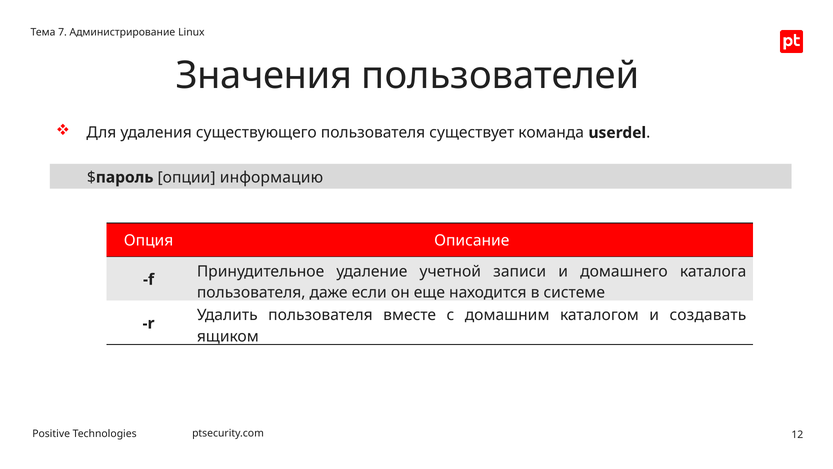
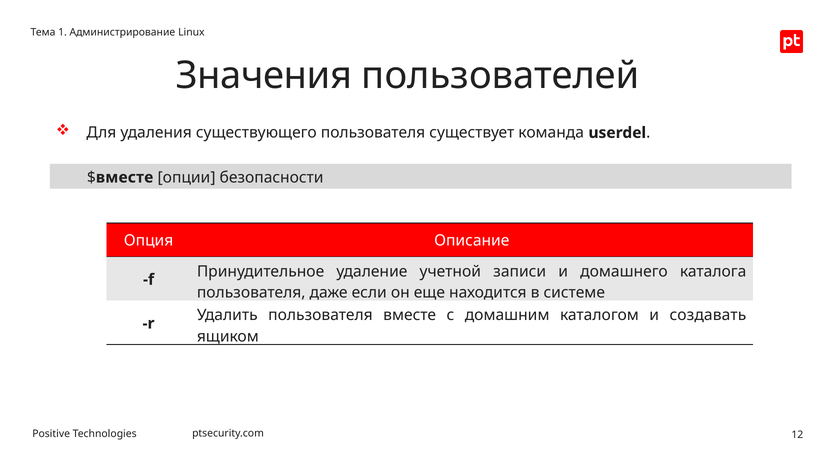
7: 7 -> 1 (63, 32)
пароль: пароль -> вместе (125, 177)
информацию: информацию -> безопасности (272, 177)
